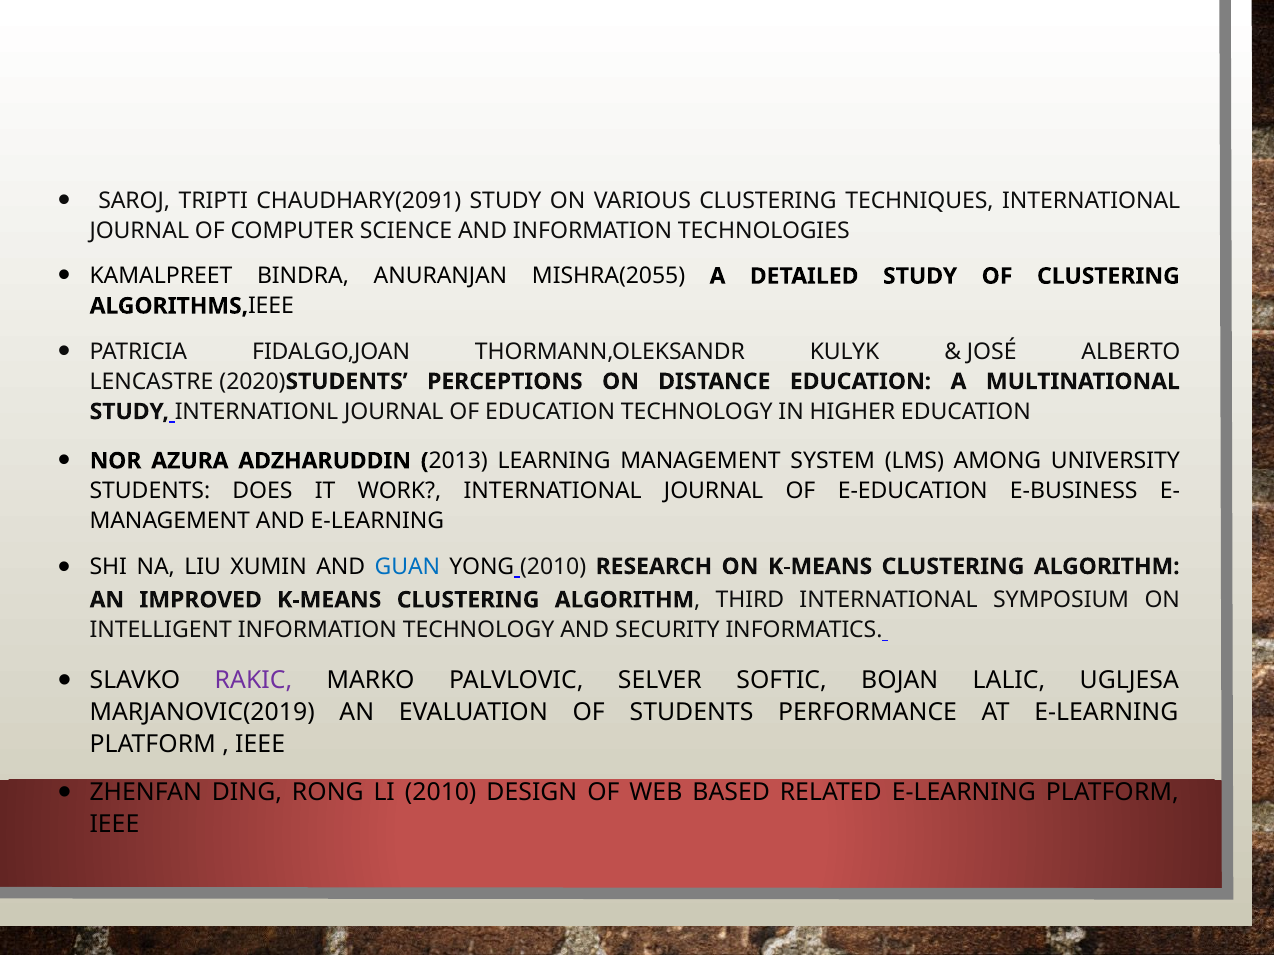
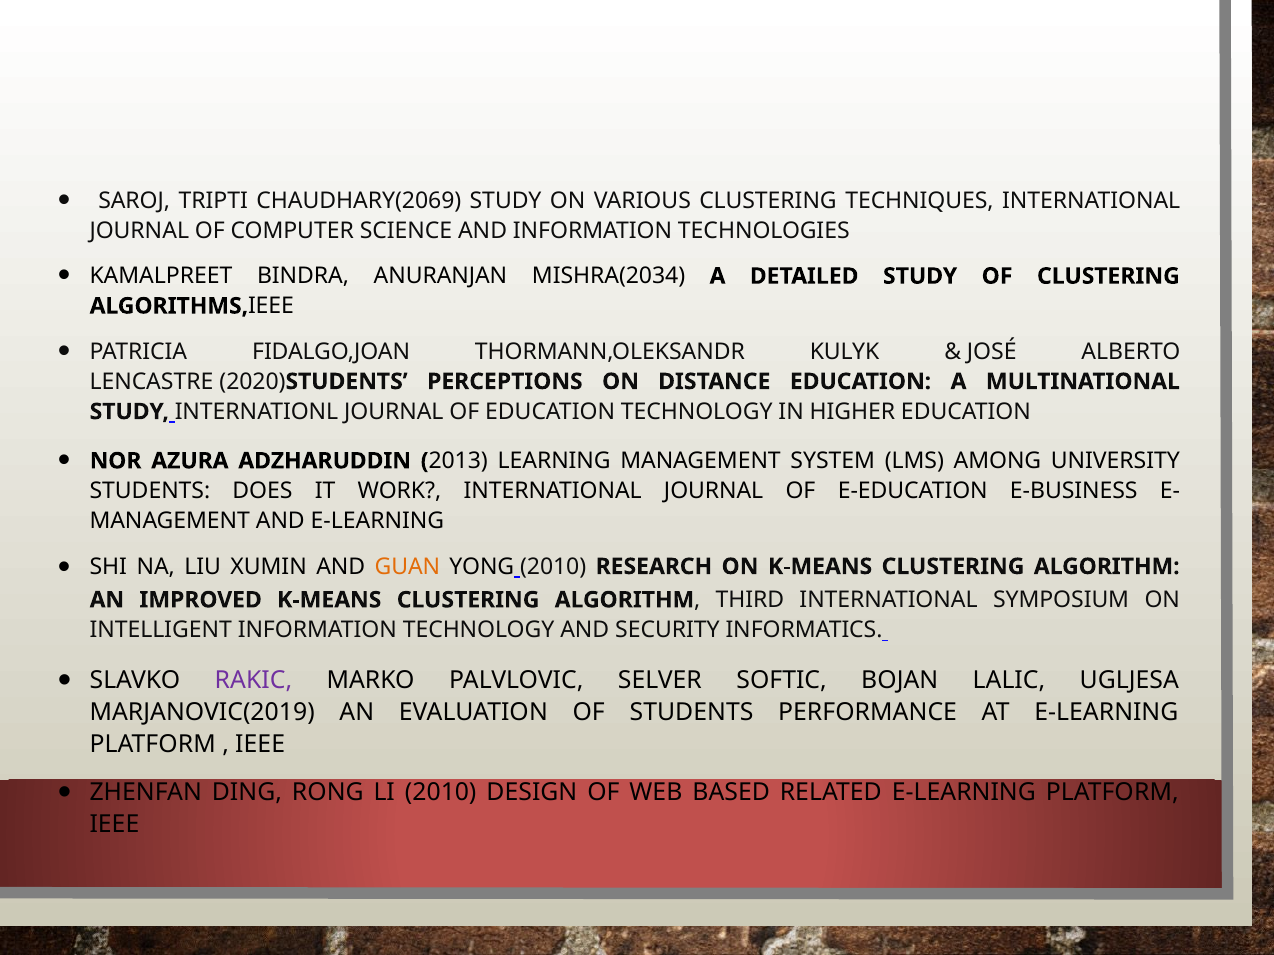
CHAUDHARY(2091: CHAUDHARY(2091 -> CHAUDHARY(2069 (359, 201)
MISHRA(2055: MISHRA(2055 -> MISHRA(2034 (609, 276)
GUAN colour: blue -> orange (407, 567)
